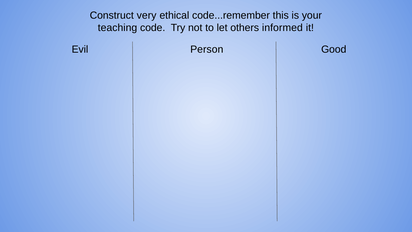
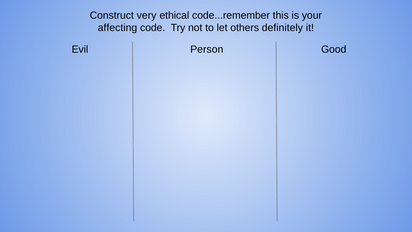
teaching: teaching -> affecting (117, 28)
informed: informed -> definitely (282, 28)
